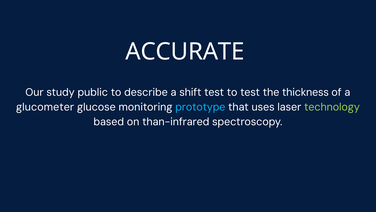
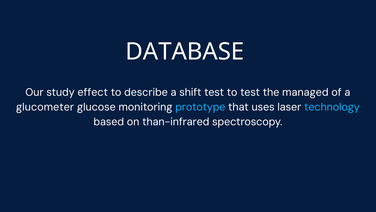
ACCURATE: ACCURATE -> DATABASE (185, 51)
public: public -> effect (93, 92)
thickness: thickness -> managed (305, 92)
technology colour: light green -> light blue (332, 107)
